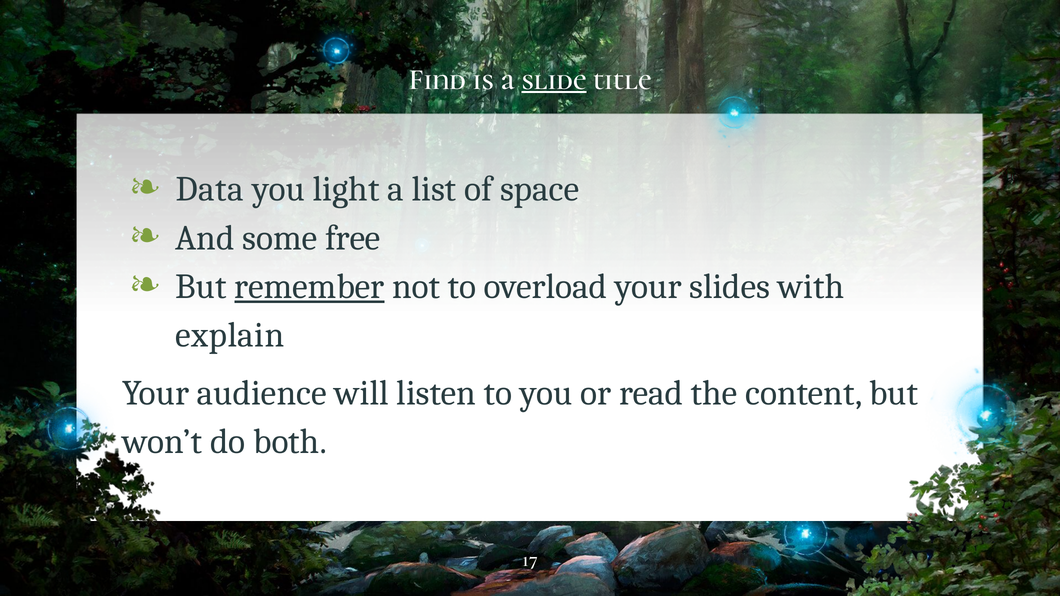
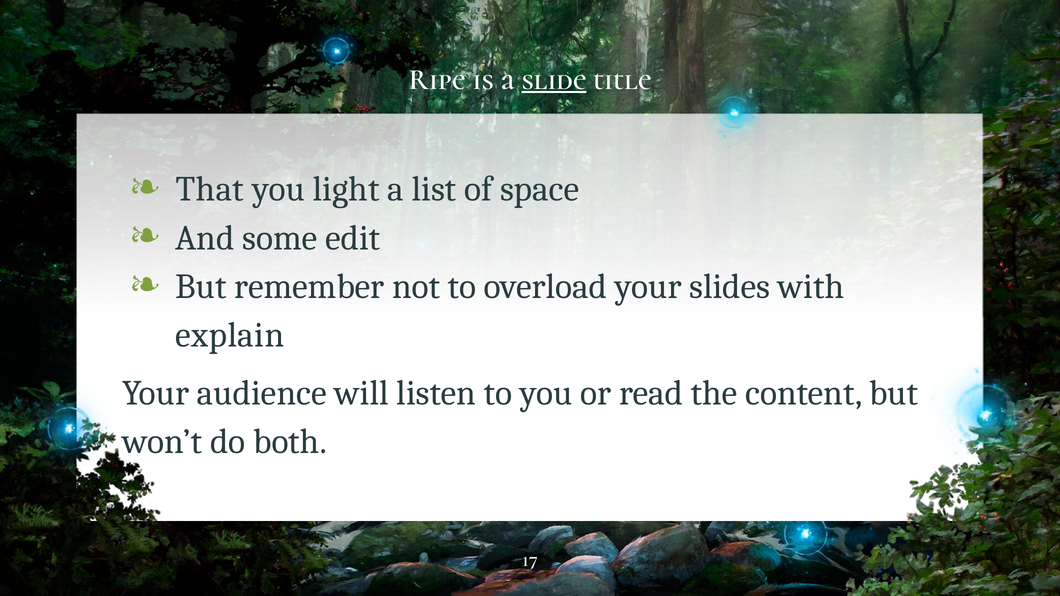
Find: Find -> Ripe (437, 79)
Data: Data -> That (210, 189)
free: free -> edit (353, 238)
remember underline: present -> none (309, 287)
